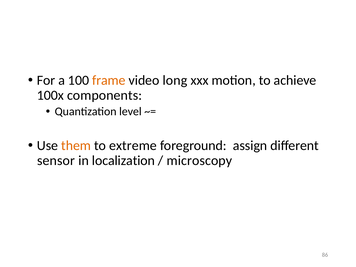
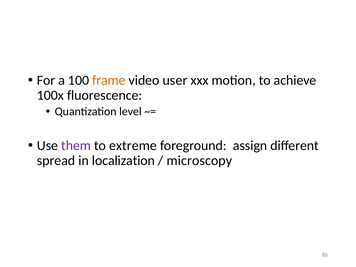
long: long -> user (175, 80)
components: components -> fluorescence (105, 95)
them colour: orange -> purple (76, 146)
sensor: sensor -> spread (56, 161)
